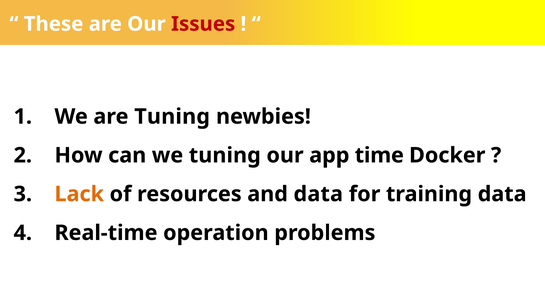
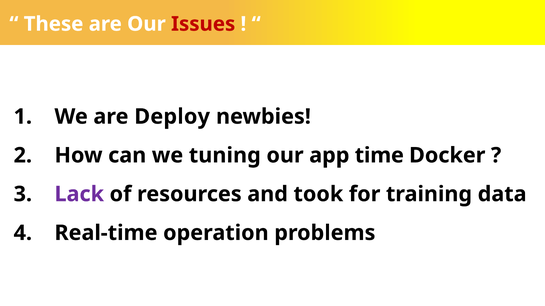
are Tuning: Tuning -> Deploy (172, 117)
Lack colour: orange -> purple (79, 194)
and data: data -> took (318, 194)
